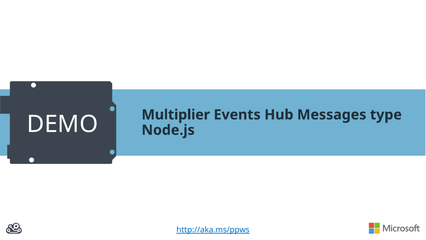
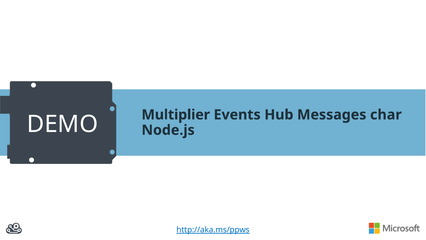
type: type -> char (386, 115)
